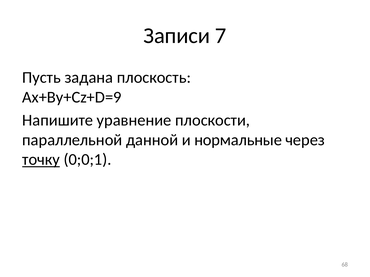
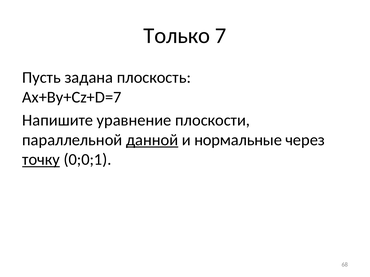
Записи: Записи -> Только (177, 36)
Ax+By+Cz+D=9: Ax+By+Cz+D=9 -> Ax+By+Cz+D=7 (72, 97)
данной underline: none -> present (152, 140)
